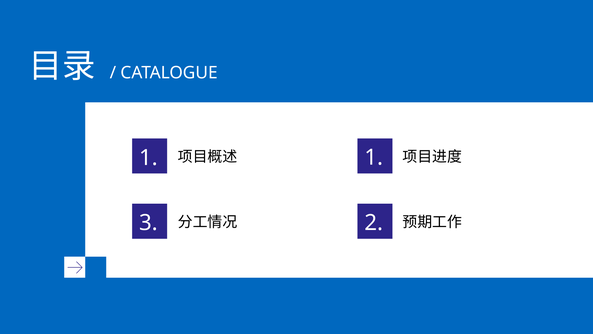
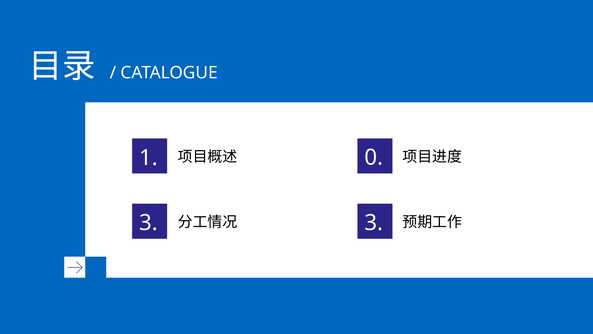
1 1: 1 -> 0 (374, 157)
3 2: 2 -> 3 (374, 222)
